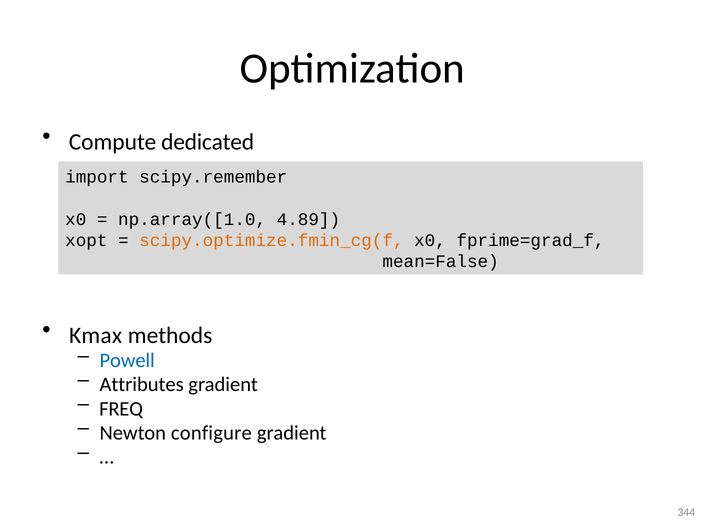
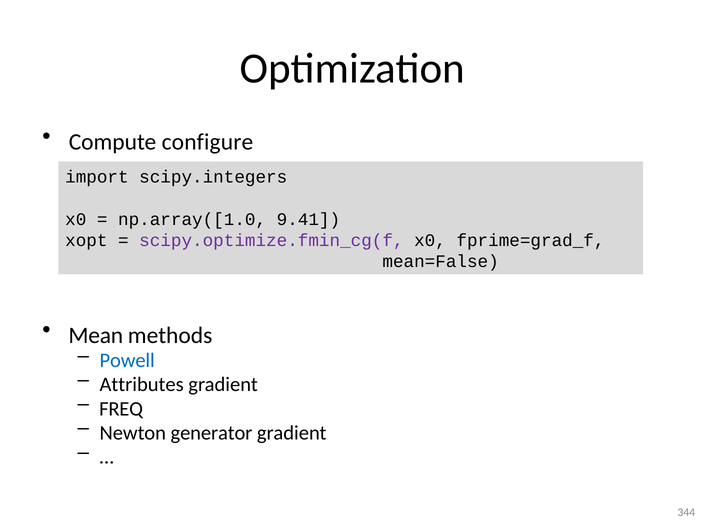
dedicated: dedicated -> configure (207, 142)
scipy.remember: scipy.remember -> scipy.integers (213, 177)
4.89: 4.89 -> 9.41 (308, 219)
scipy.optimize.fmin_cg(f colour: orange -> purple (271, 240)
Kmax: Kmax -> Mean (96, 335)
configure: configure -> generator (212, 433)
